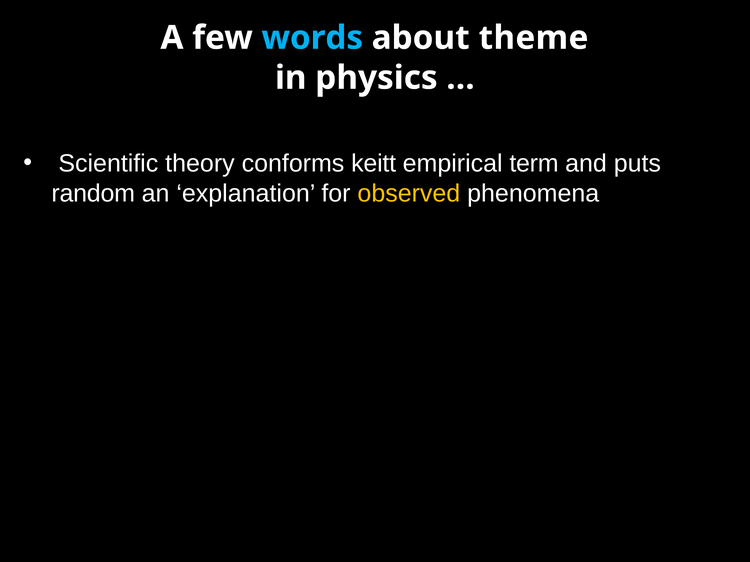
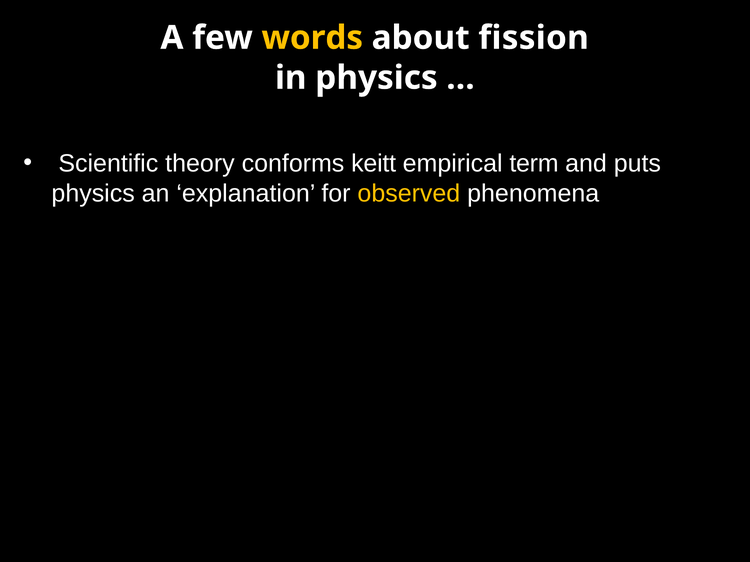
words colour: light blue -> yellow (312, 38)
theme: theme -> fission (534, 38)
random: random -> physics (93, 194)
